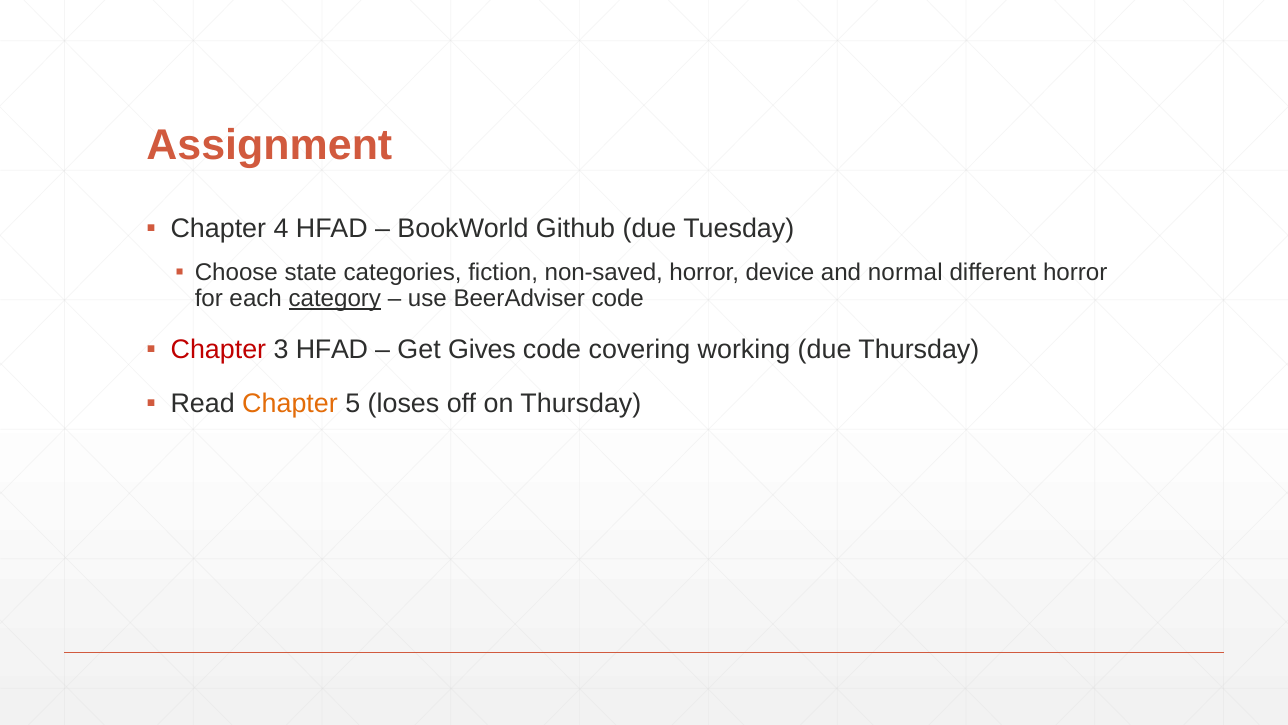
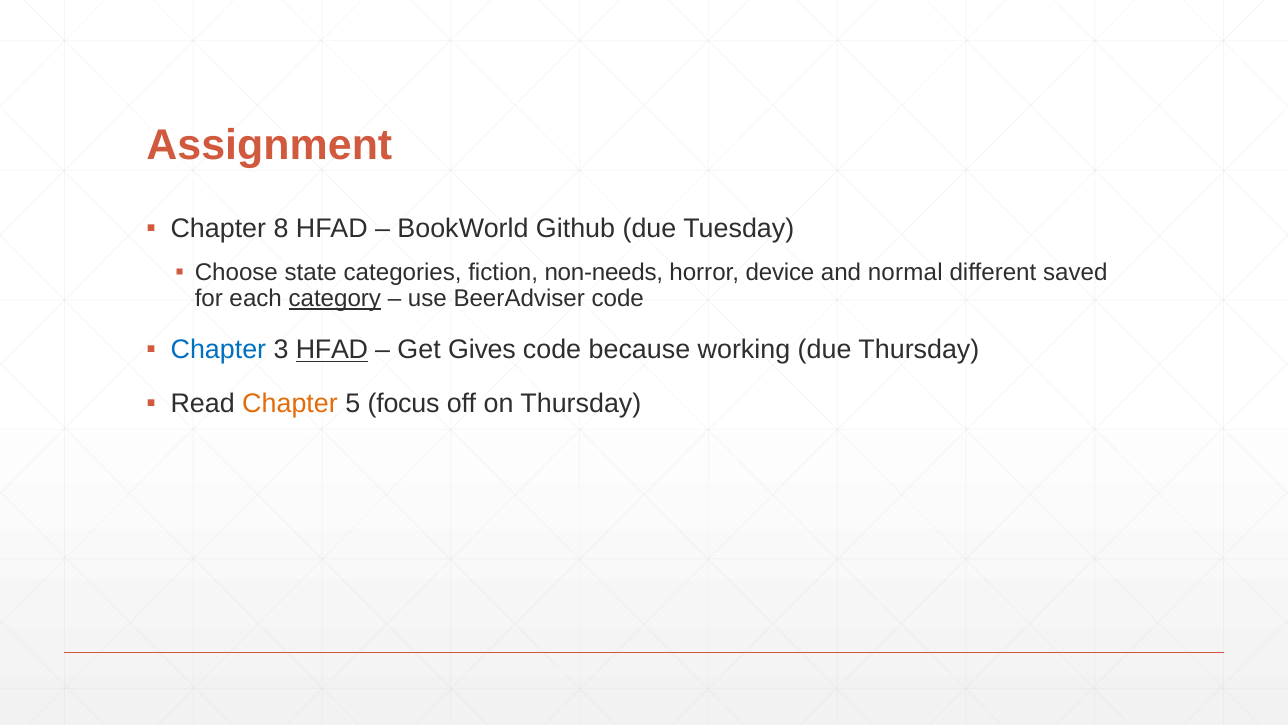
4: 4 -> 8 (281, 228)
non-saved: non-saved -> non-needs (604, 272)
different horror: horror -> saved (1075, 272)
Chapter colour: red -> blue (218, 350)
HFAD underline: none -> present (332, 350)
covering: covering -> because (639, 350)
loses: loses -> focus (404, 403)
